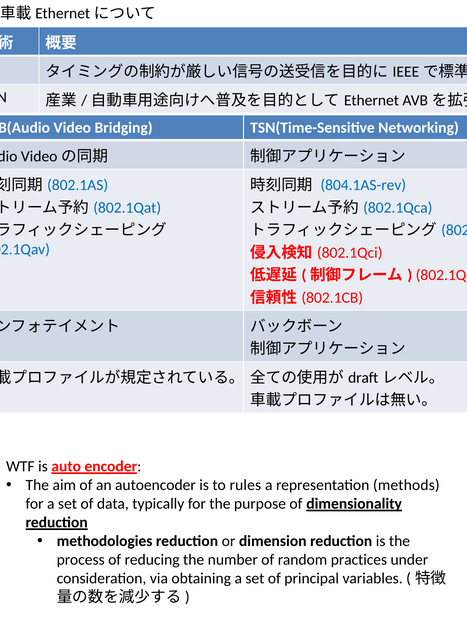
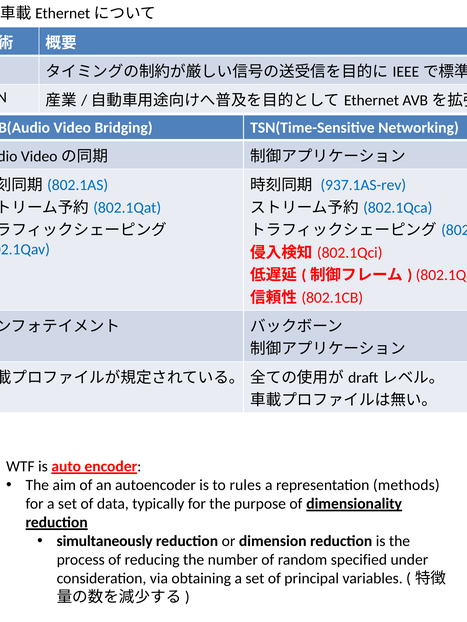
804.1AS-rev: 804.1AS-rev -> 937.1AS-rev (363, 185)
methodologies: methodologies -> simultaneously (105, 542)
practices: practices -> specified (359, 560)
